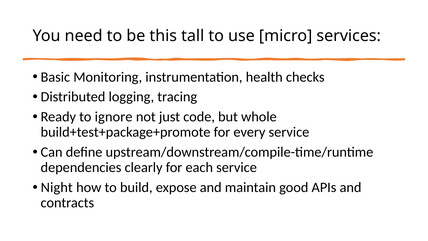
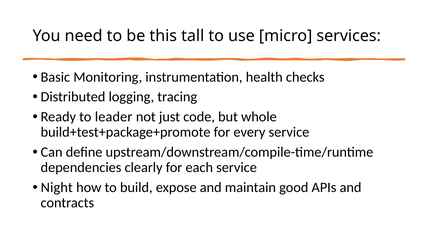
ignore: ignore -> leader (114, 117)
